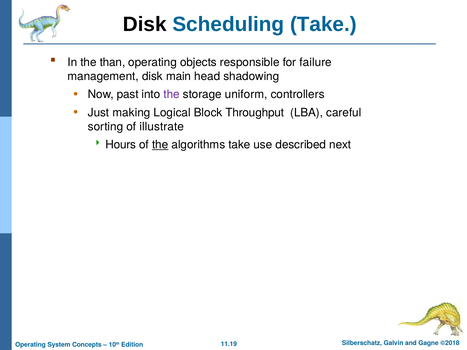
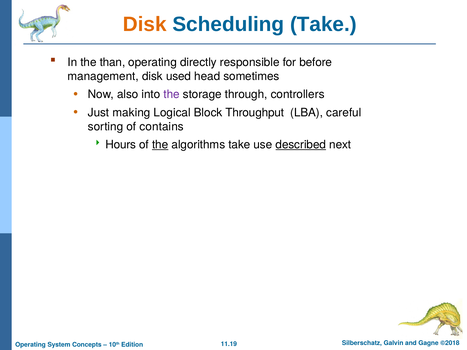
Disk colour: black -> orange (145, 24)
objects: objects -> directly (198, 62)
failure: failure -> before (316, 62)
main: main -> used (179, 76)
shadowing: shadowing -> sometimes (251, 76)
past: past -> also (128, 95)
uniform: uniform -> through (246, 95)
illustrate: illustrate -> contains (162, 127)
described underline: none -> present (301, 145)
